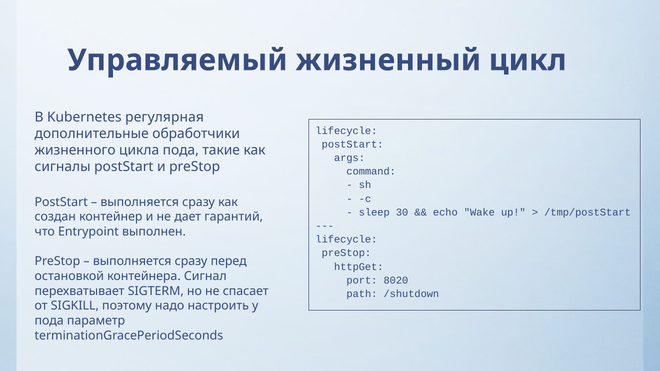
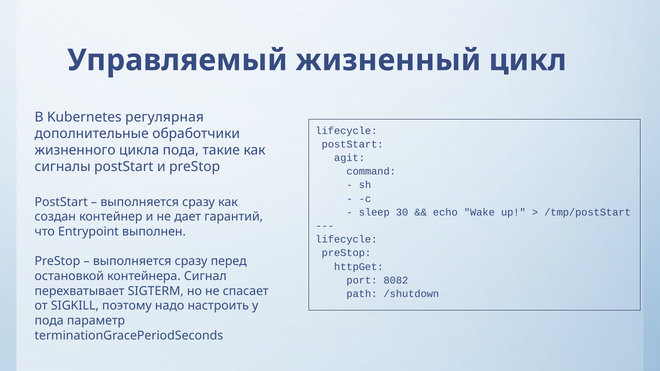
args: args -> agit (350, 158)
8020: 8020 -> 8082 (396, 280)
